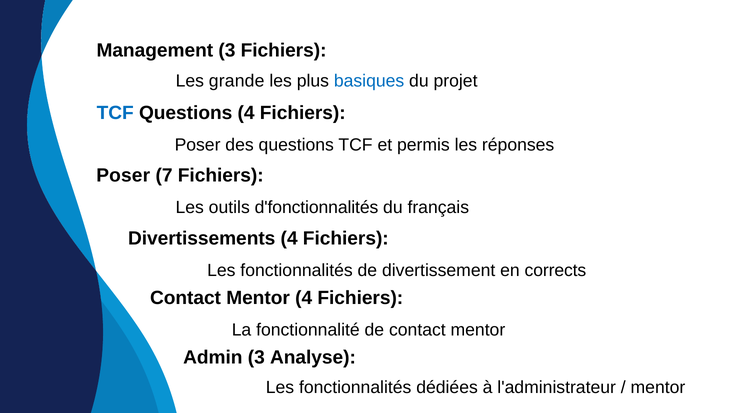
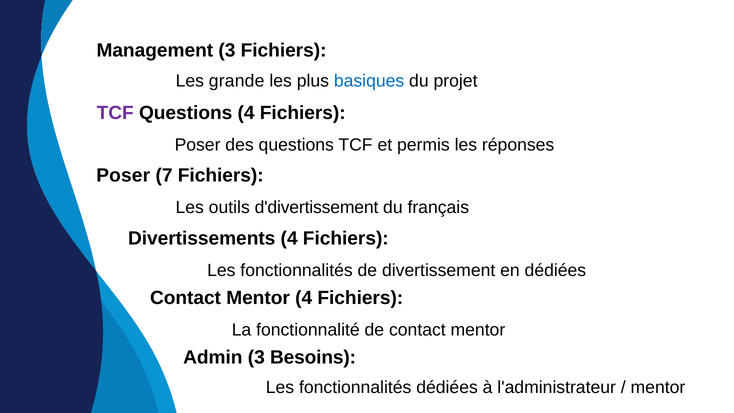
TCF colour: blue -> purple (115, 113)
d'fonctionnalités: d'fonctionnalités -> d'divertissement (317, 207)
en corrects: corrects -> dédiées (555, 270)
Analyse: Analyse -> Besoins (313, 357)
